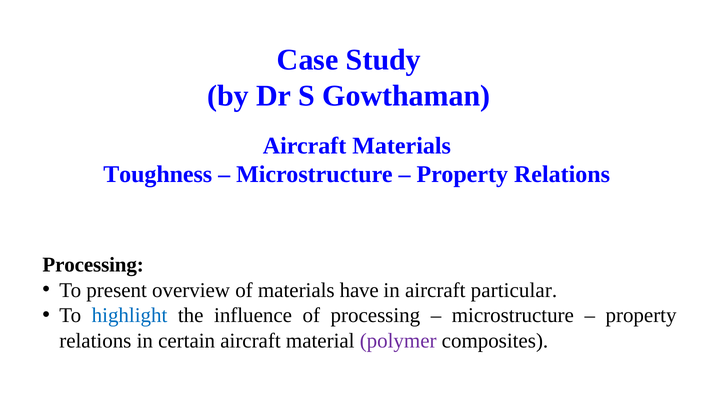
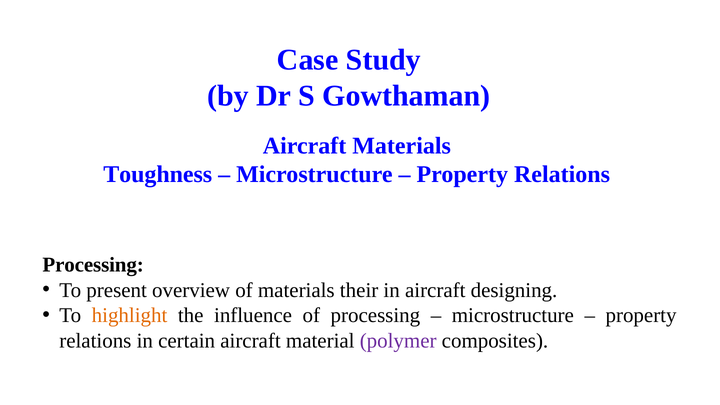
have: have -> their (359, 290)
particular: particular -> designing (514, 290)
highlight colour: blue -> orange (130, 315)
